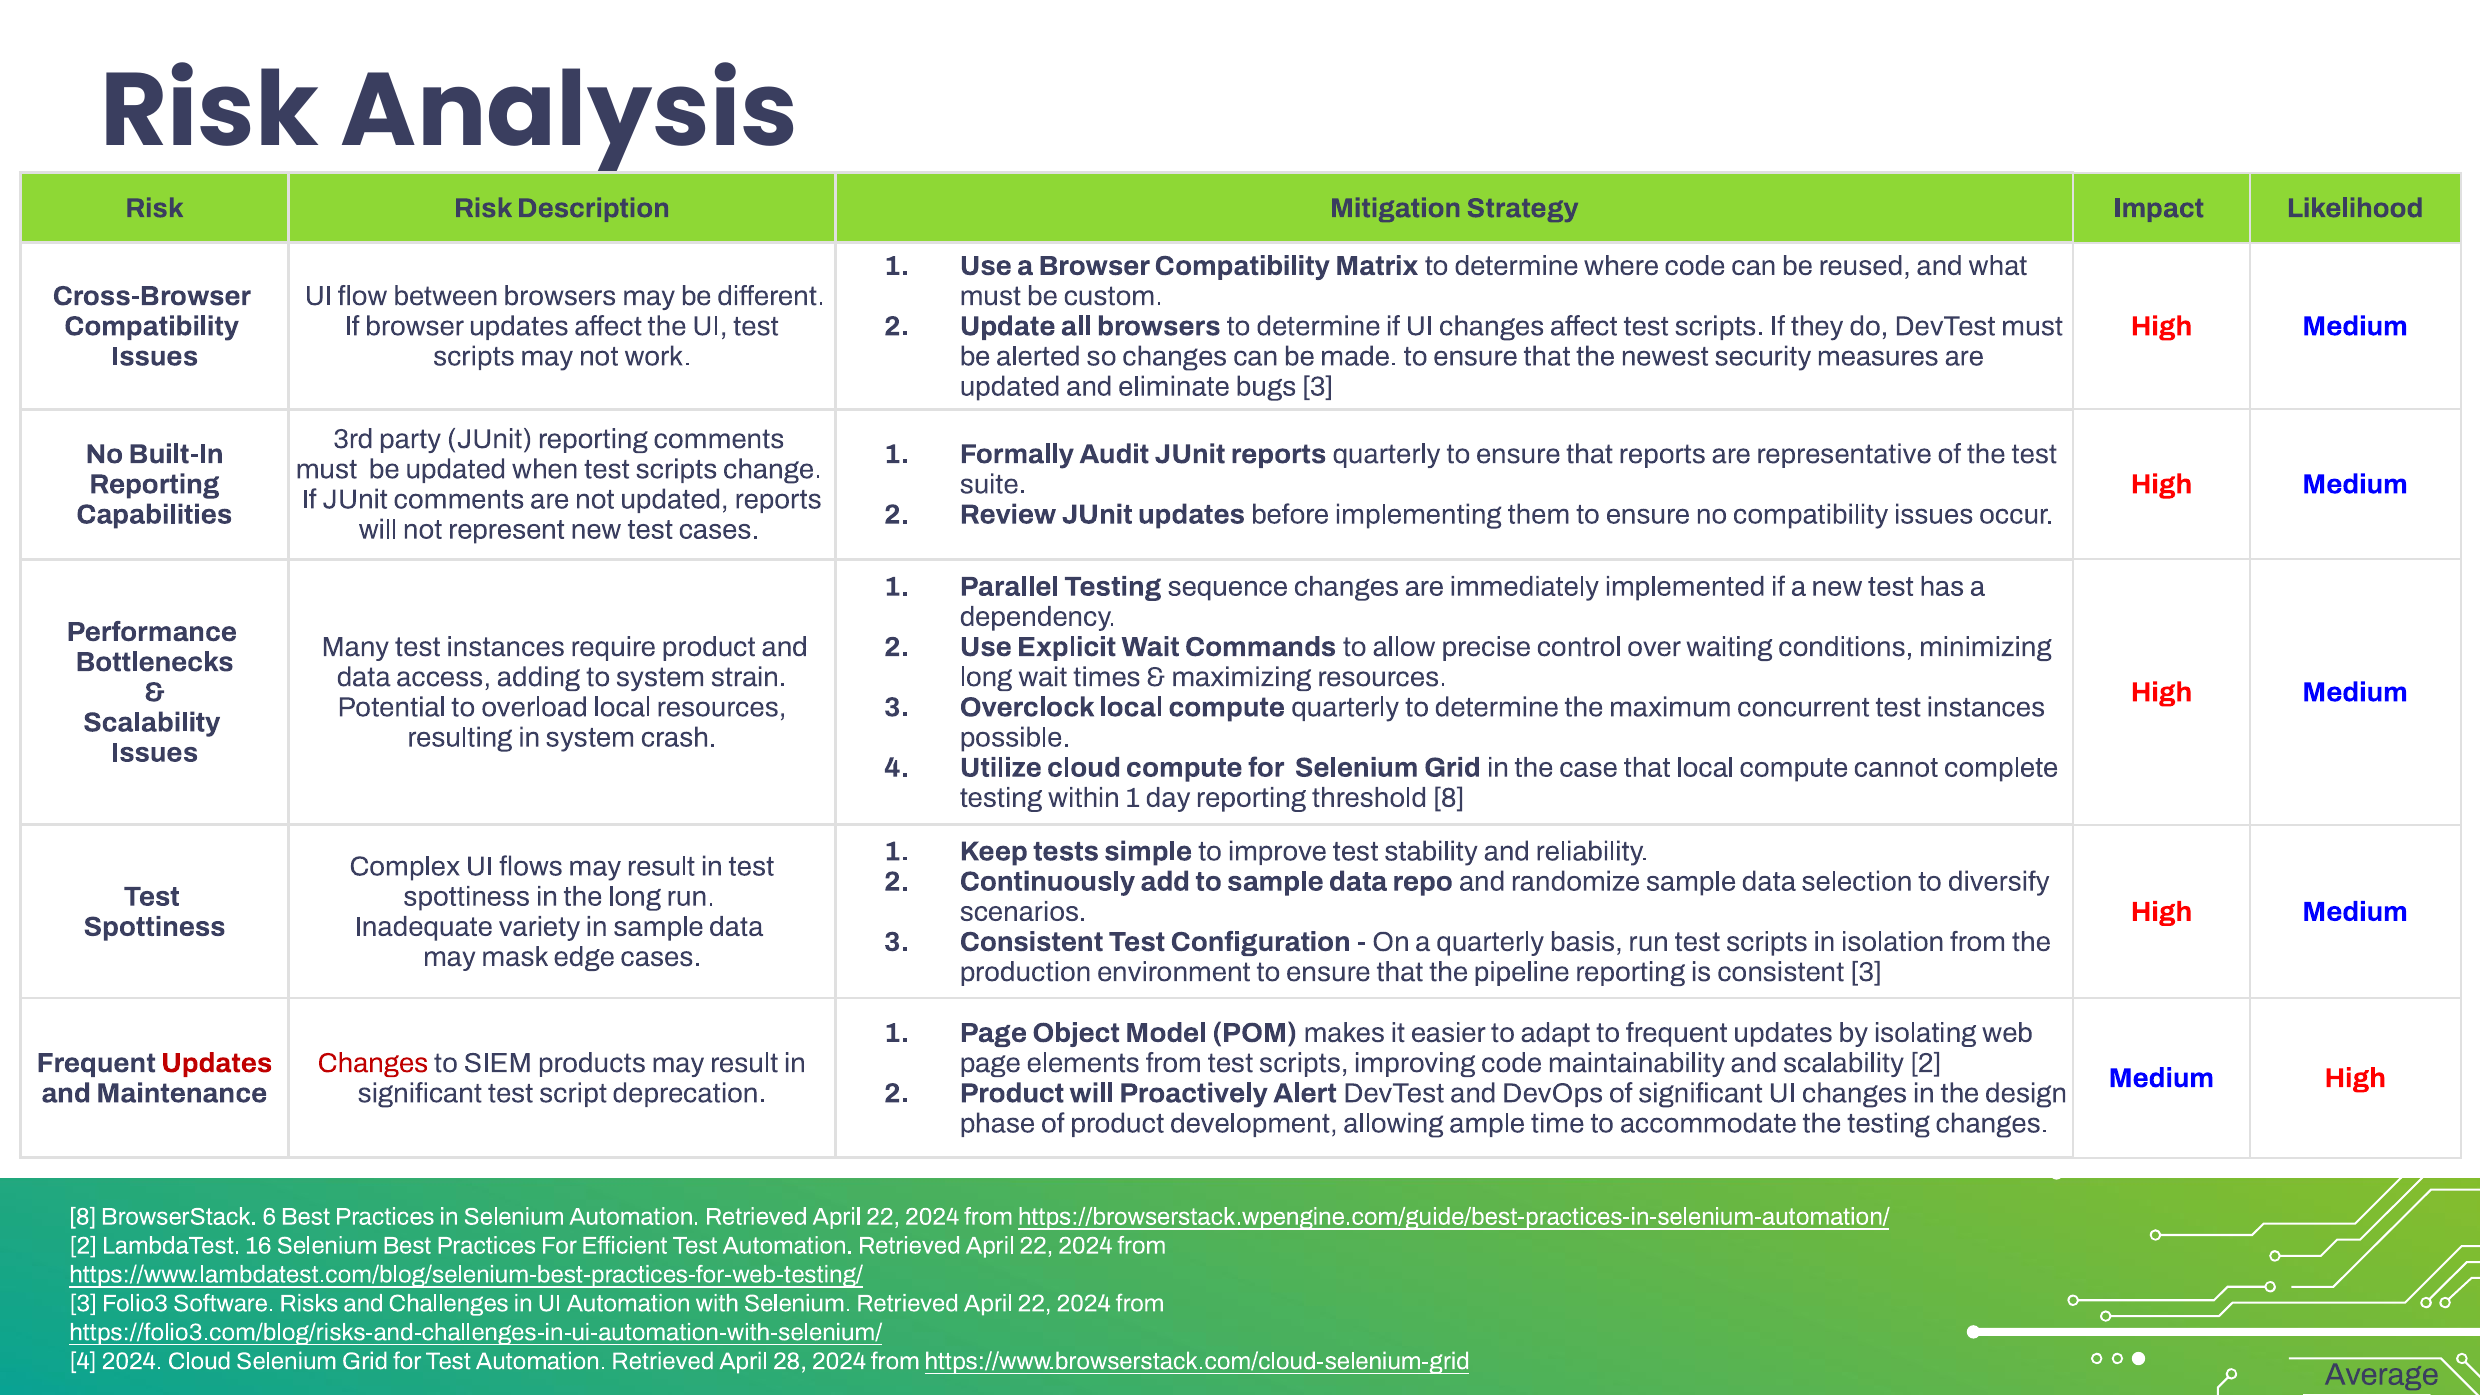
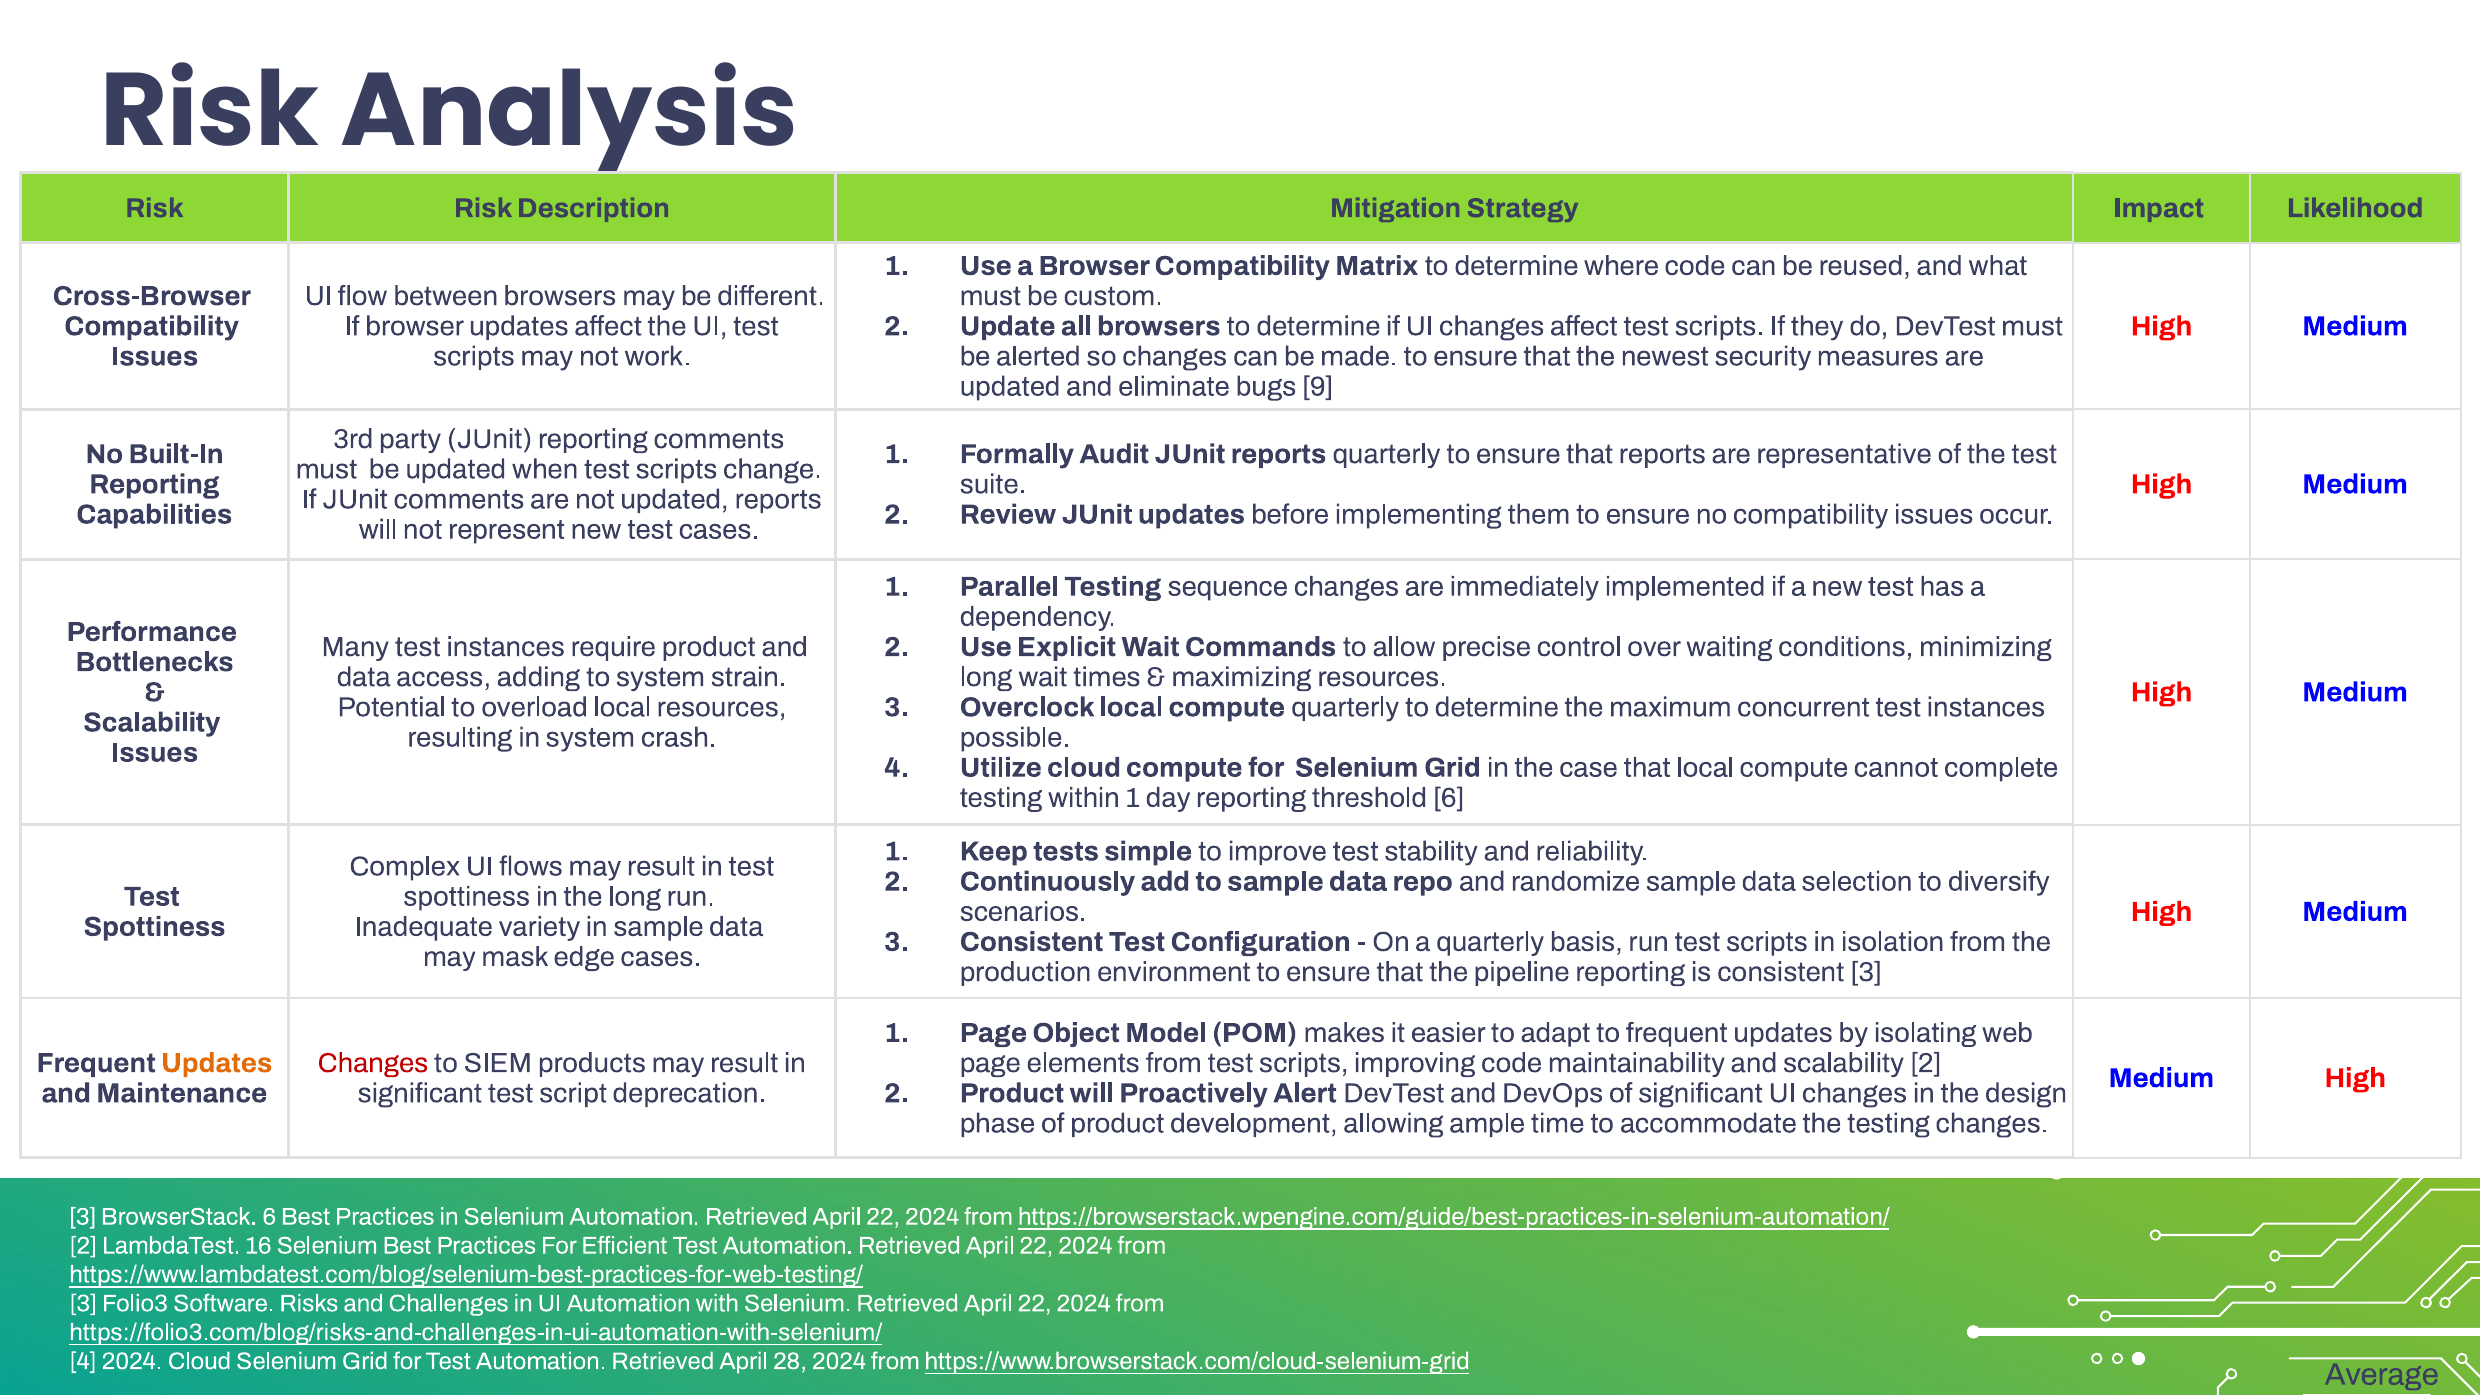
bugs 3: 3 -> 9 (1318, 387)
threshold 8: 8 -> 6 (1449, 798)
Updates colour: red -> orange (217, 1063)
8: 8 -> 3 (83, 1217)
